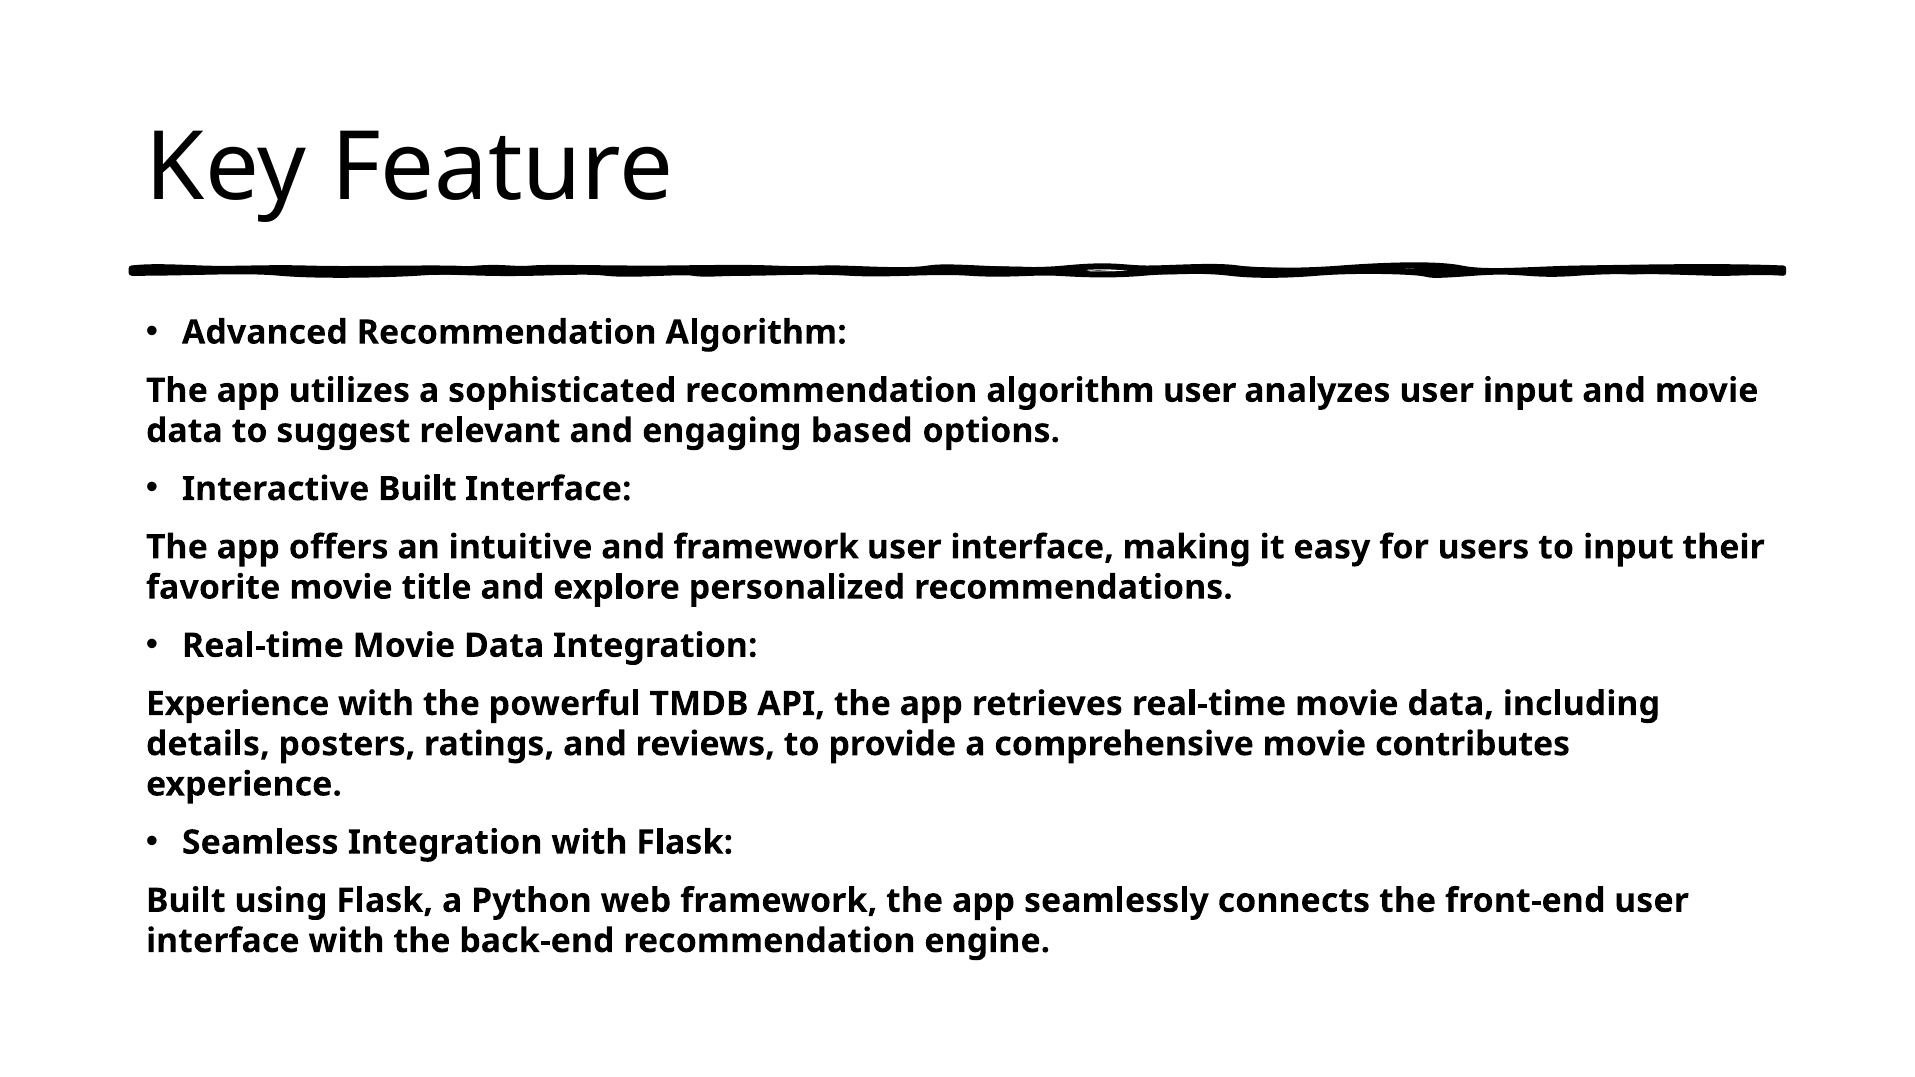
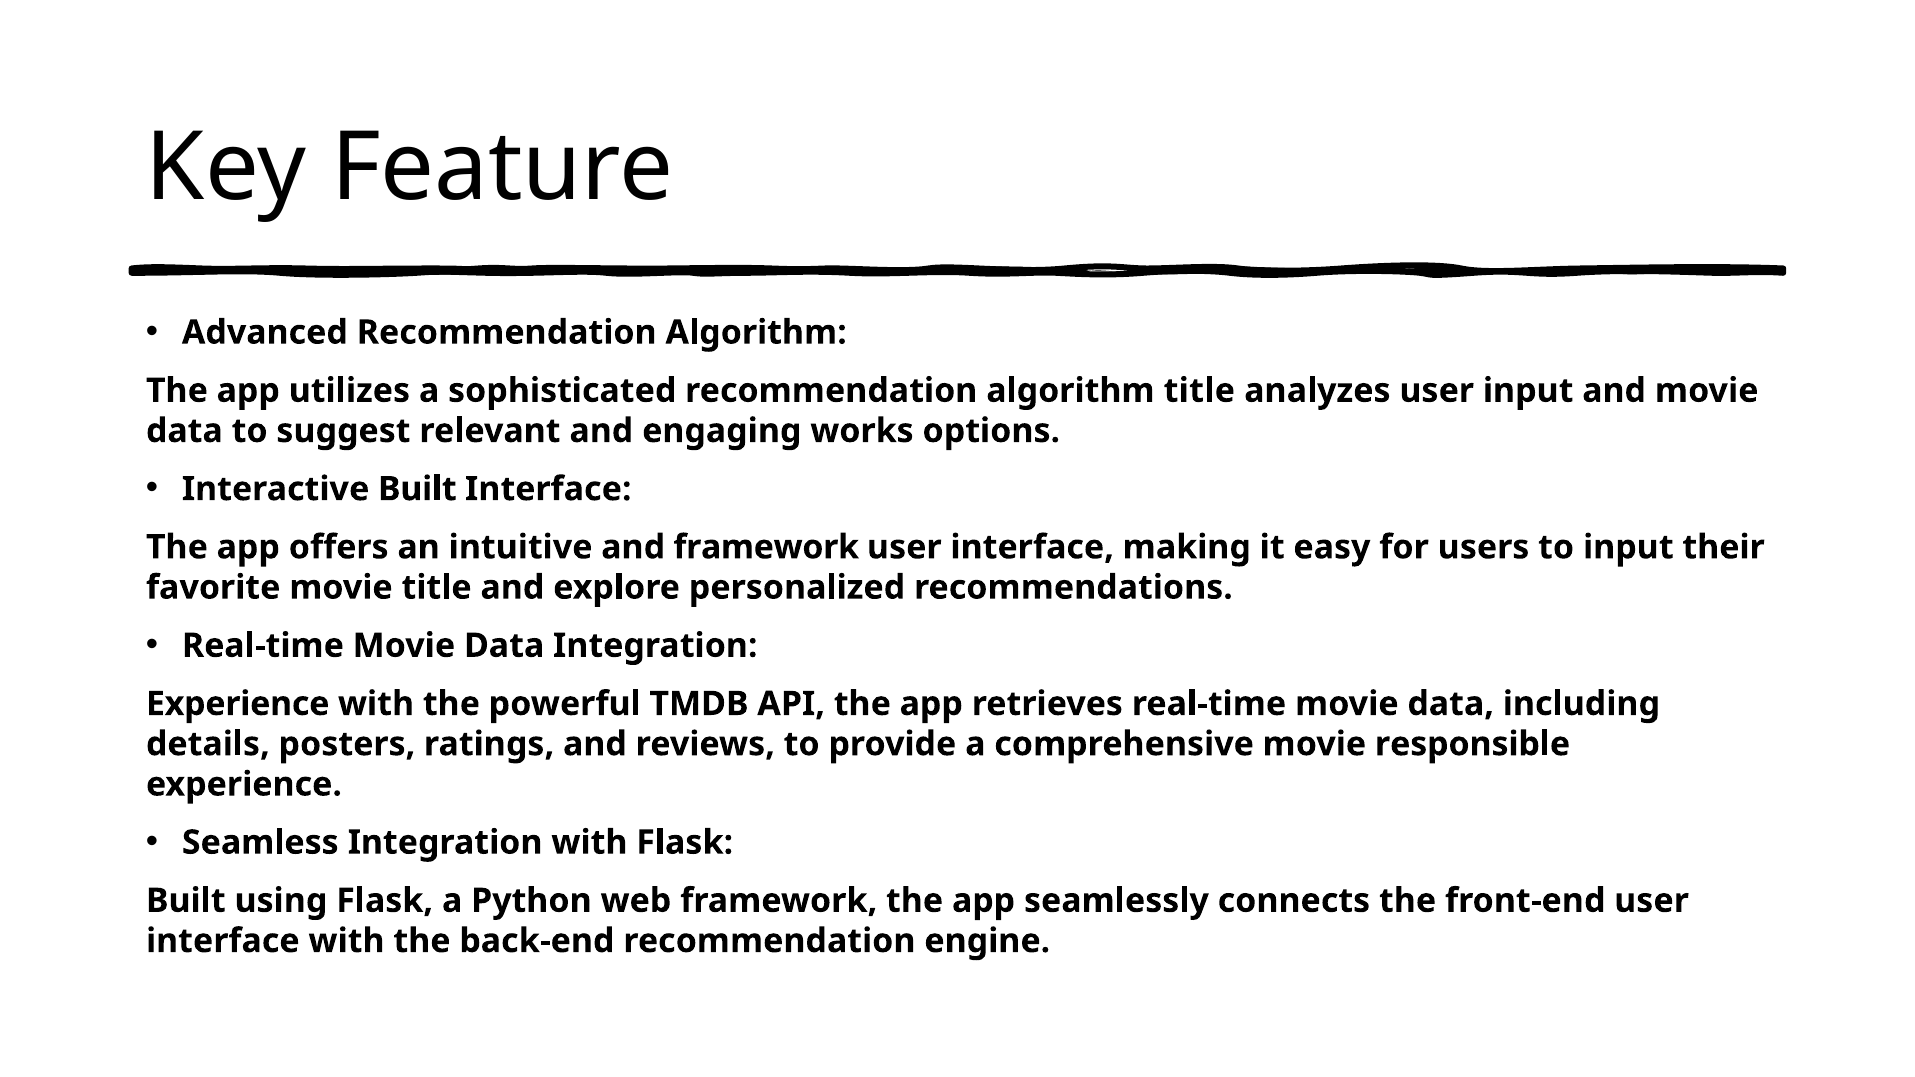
algorithm user: user -> title (1199, 391)
based: based -> works (862, 431)
contributes: contributes -> responsible (1473, 744)
